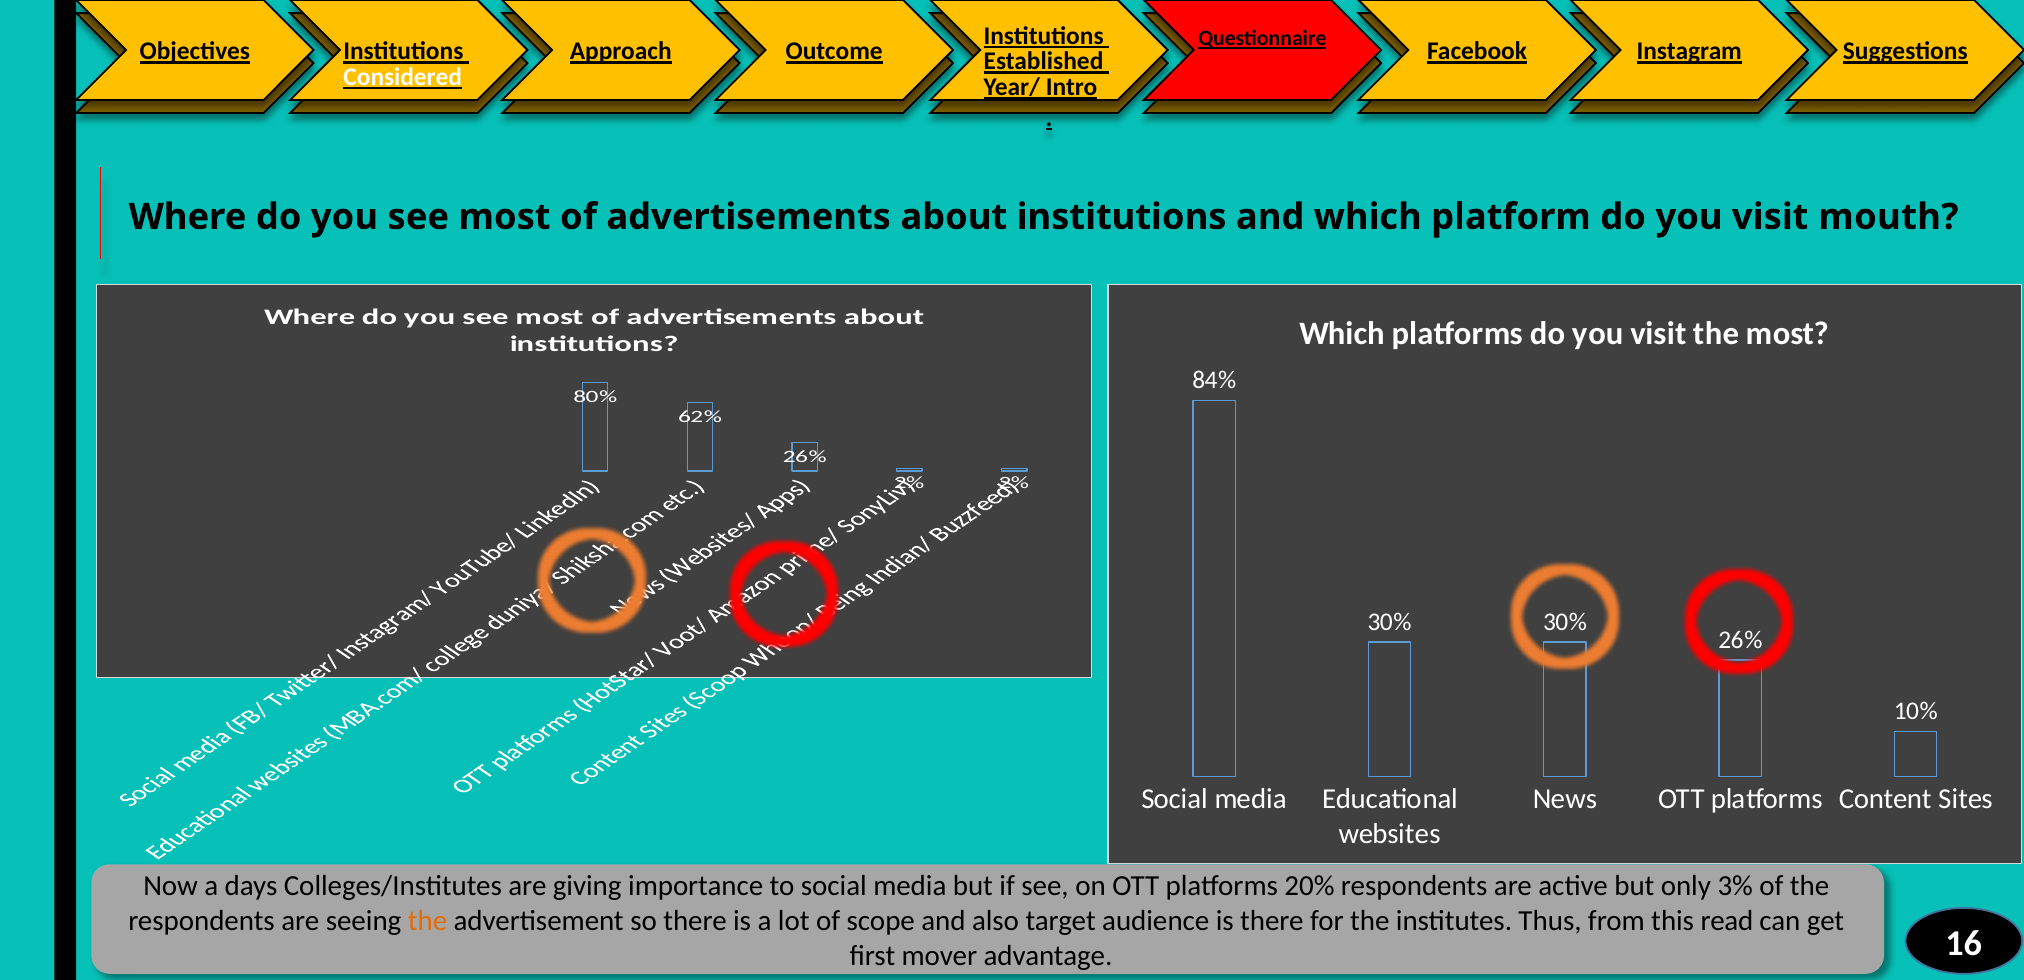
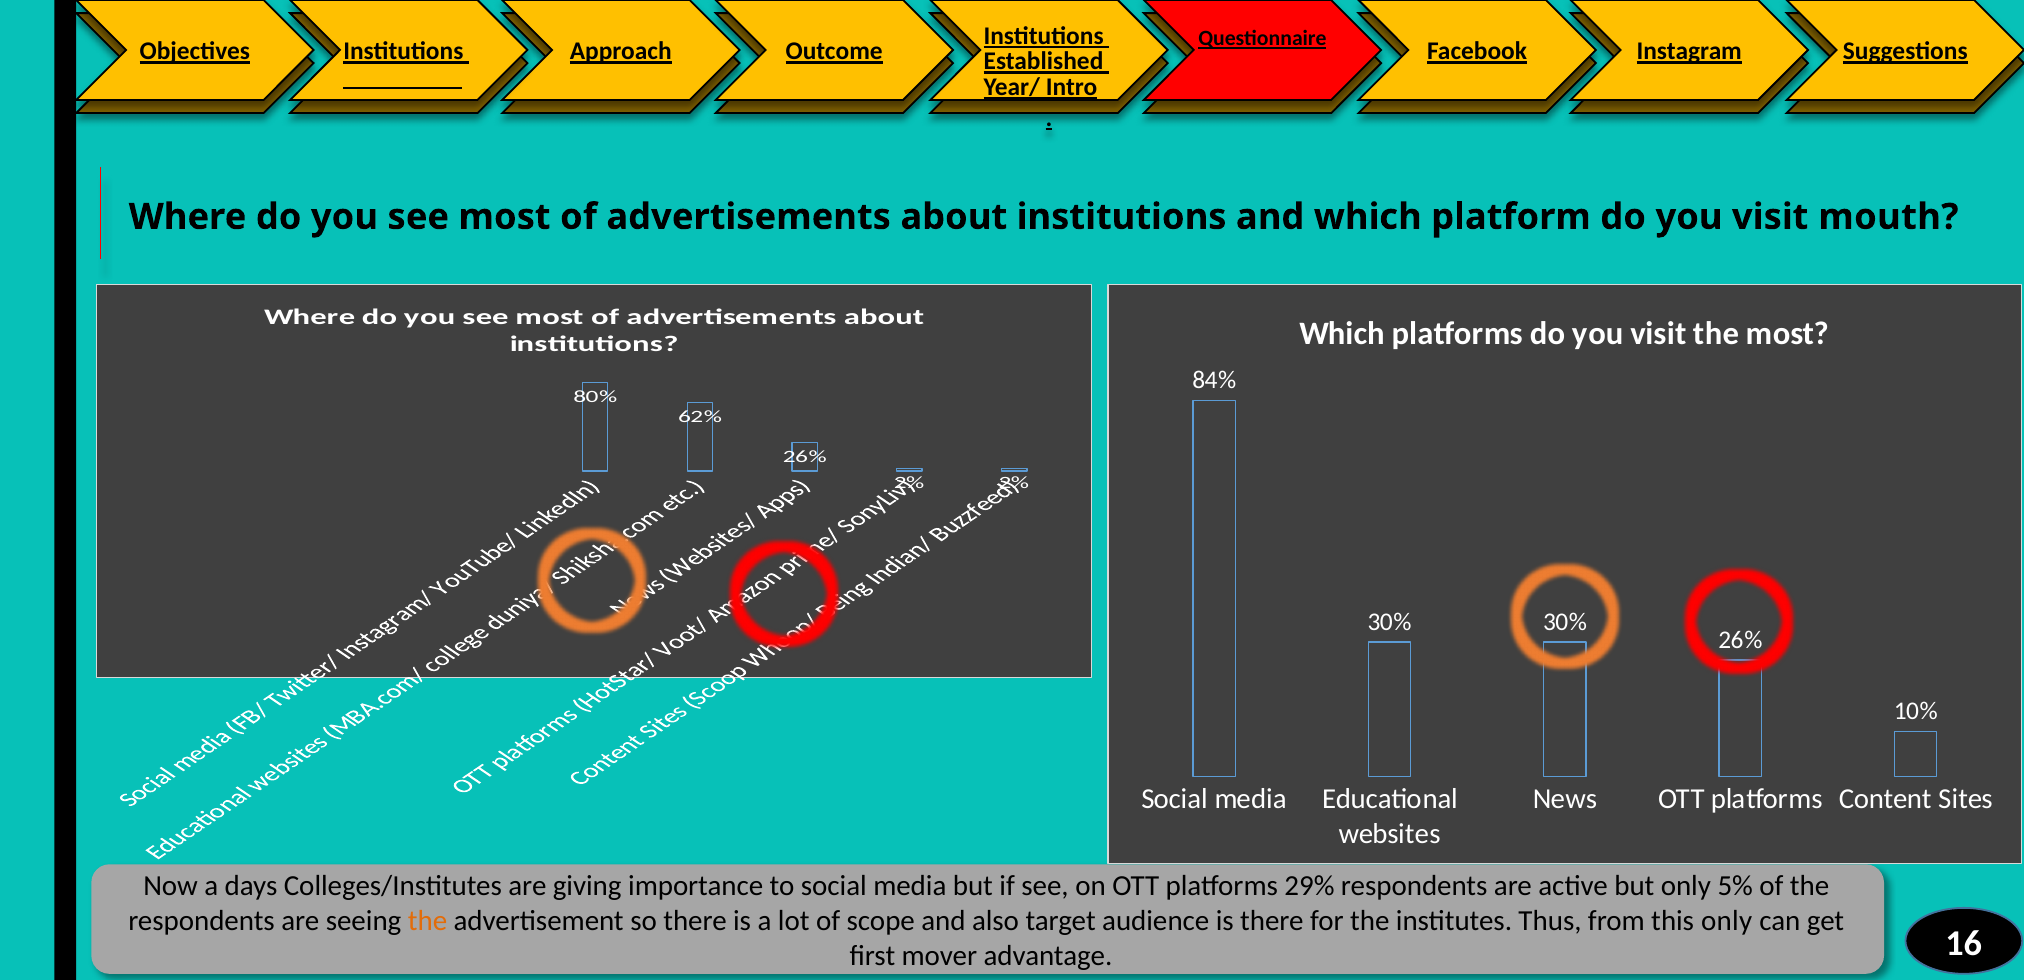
Considered colour: white -> yellow (403, 77)
20%: 20% -> 29% (1309, 886)
3%: 3% -> 5% (1735, 886)
this read: read -> only (1727, 920)
